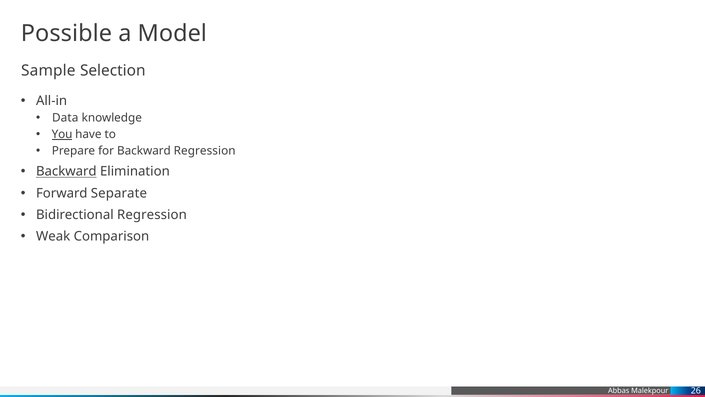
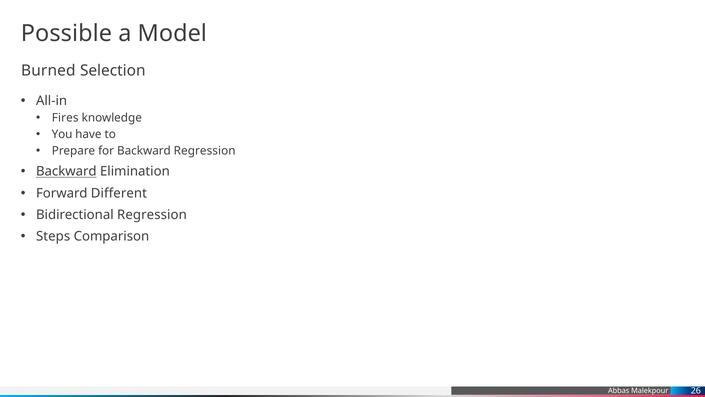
Sample: Sample -> Burned (48, 71)
Data: Data -> Fires (65, 118)
You underline: present -> none (62, 134)
Separate: Separate -> Different (119, 193)
Weak: Weak -> Steps (53, 236)
